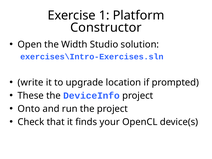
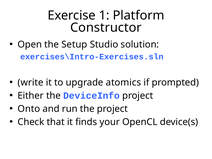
Width: Width -> Setup (74, 44)
location: location -> atomics (123, 82)
These: These -> Either (31, 96)
